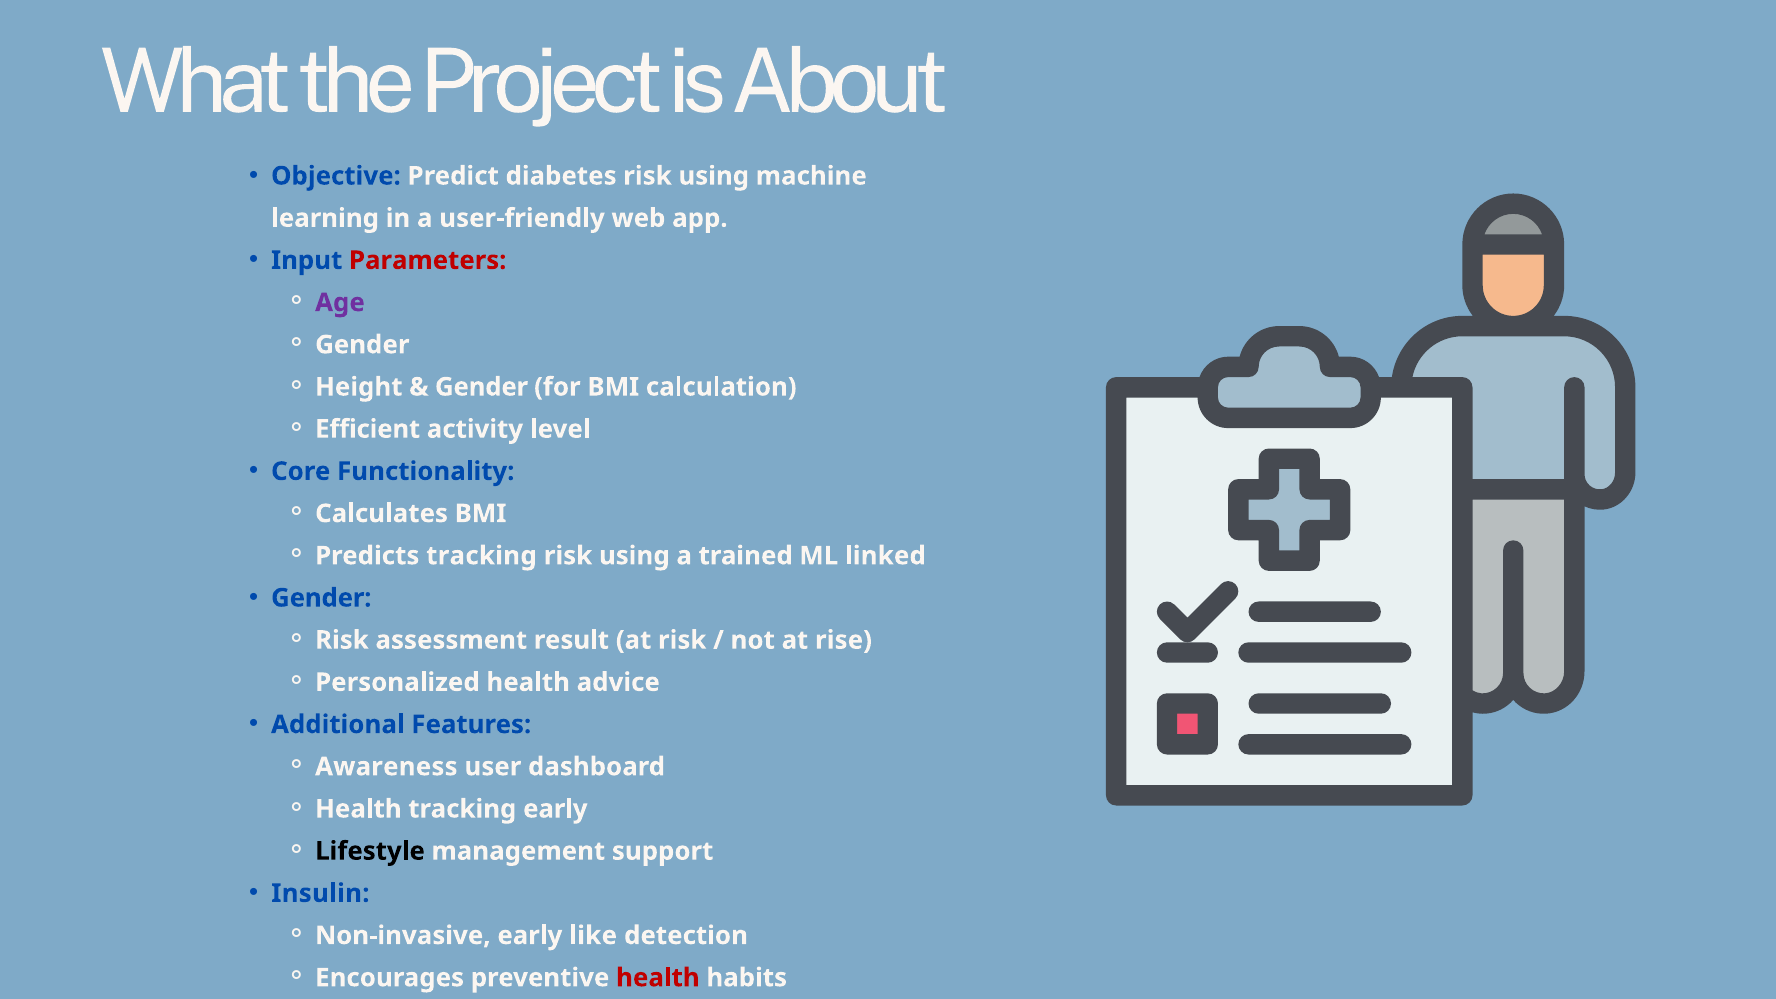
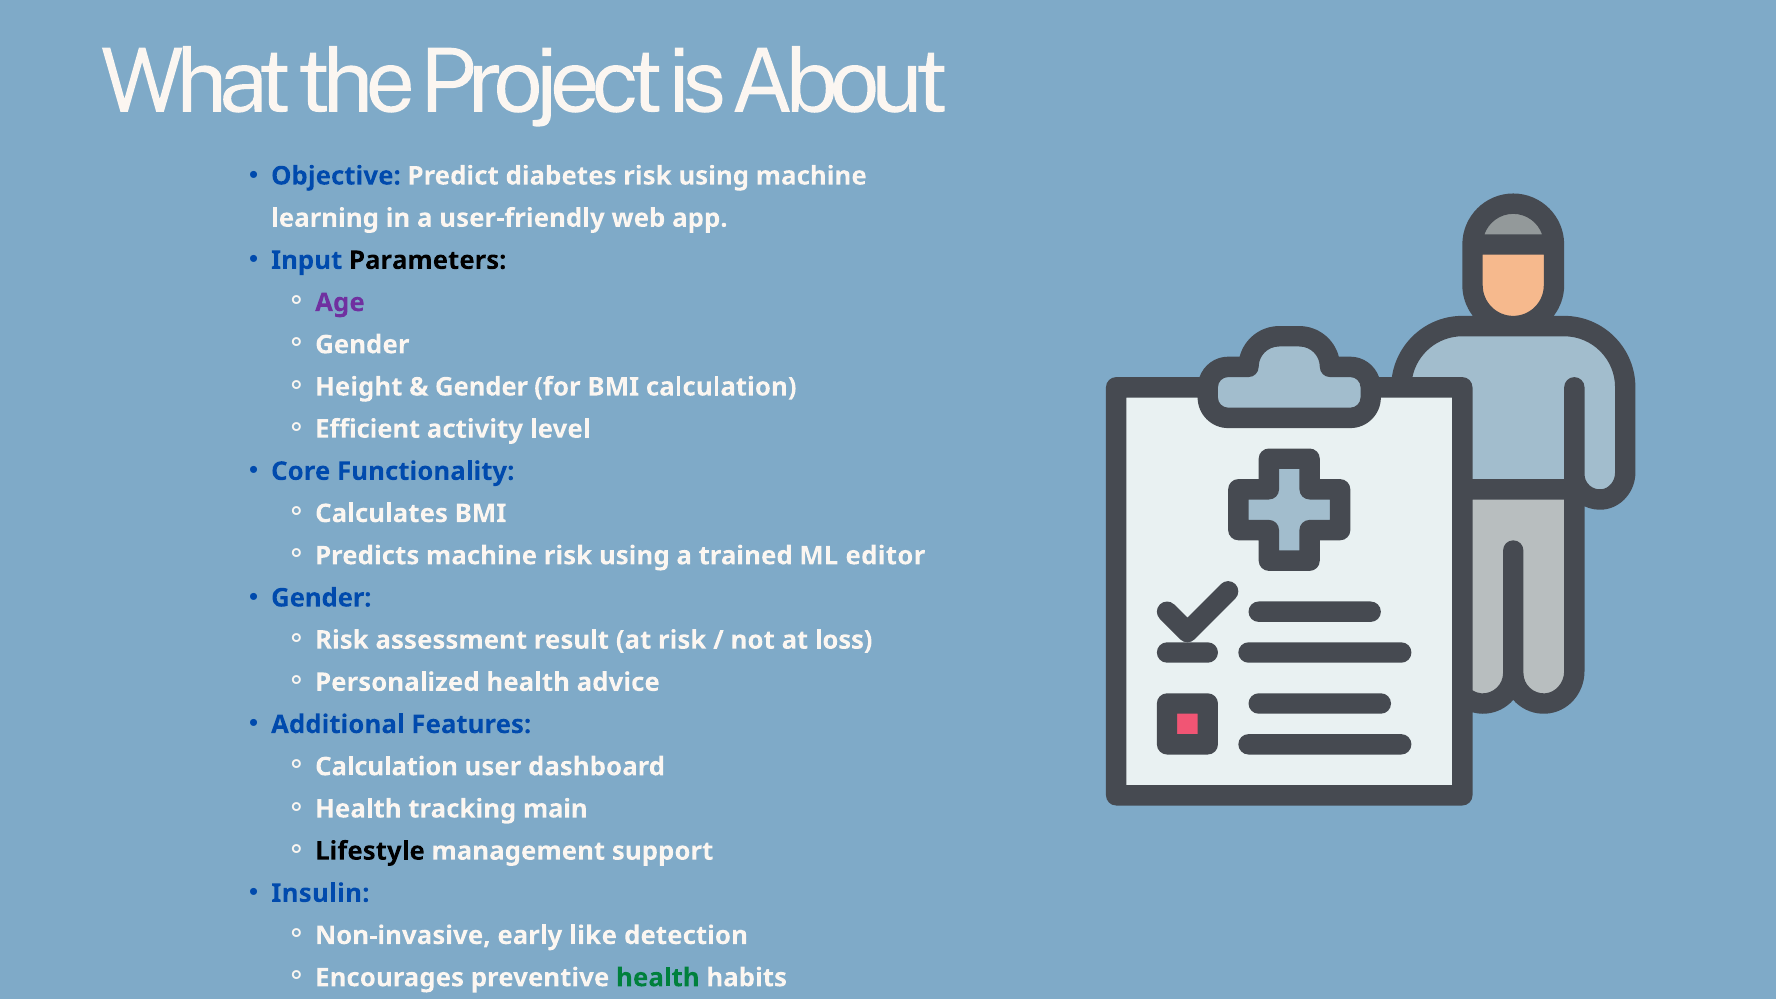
Parameters colour: red -> black (428, 260)
Predicts tracking: tracking -> machine (482, 556)
linked: linked -> editor (885, 556)
rise: rise -> loss (844, 640)
Awareness: Awareness -> Calculation (387, 767)
tracking early: early -> main (555, 809)
health colour: red -> green (658, 978)
